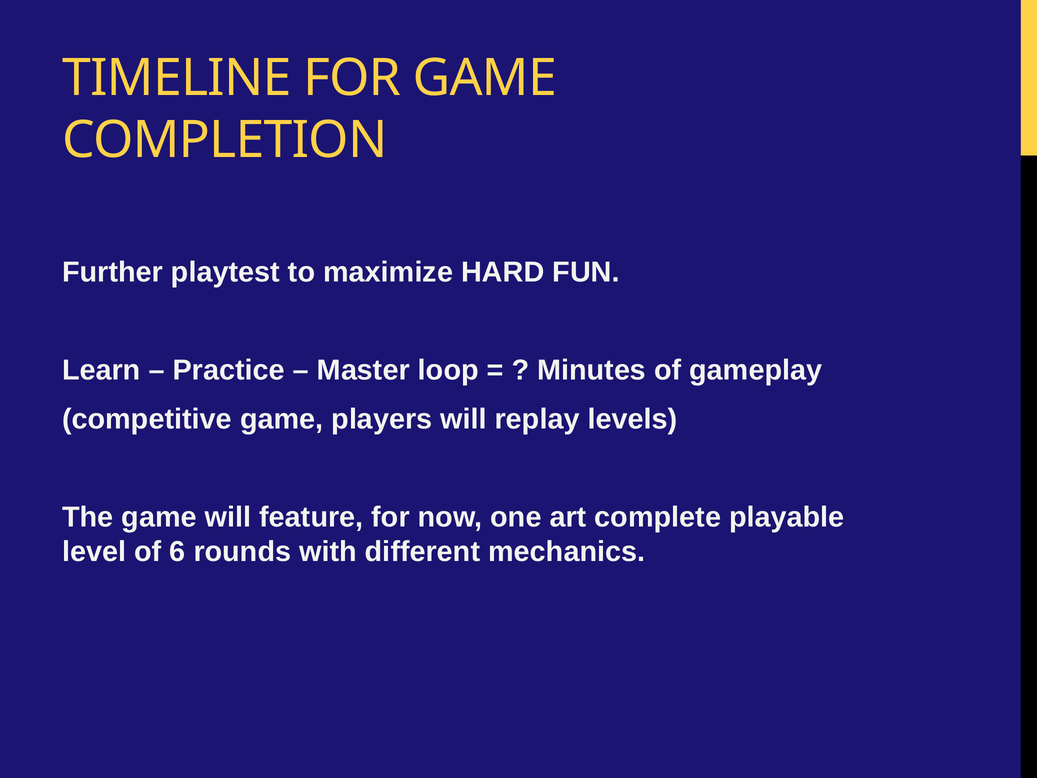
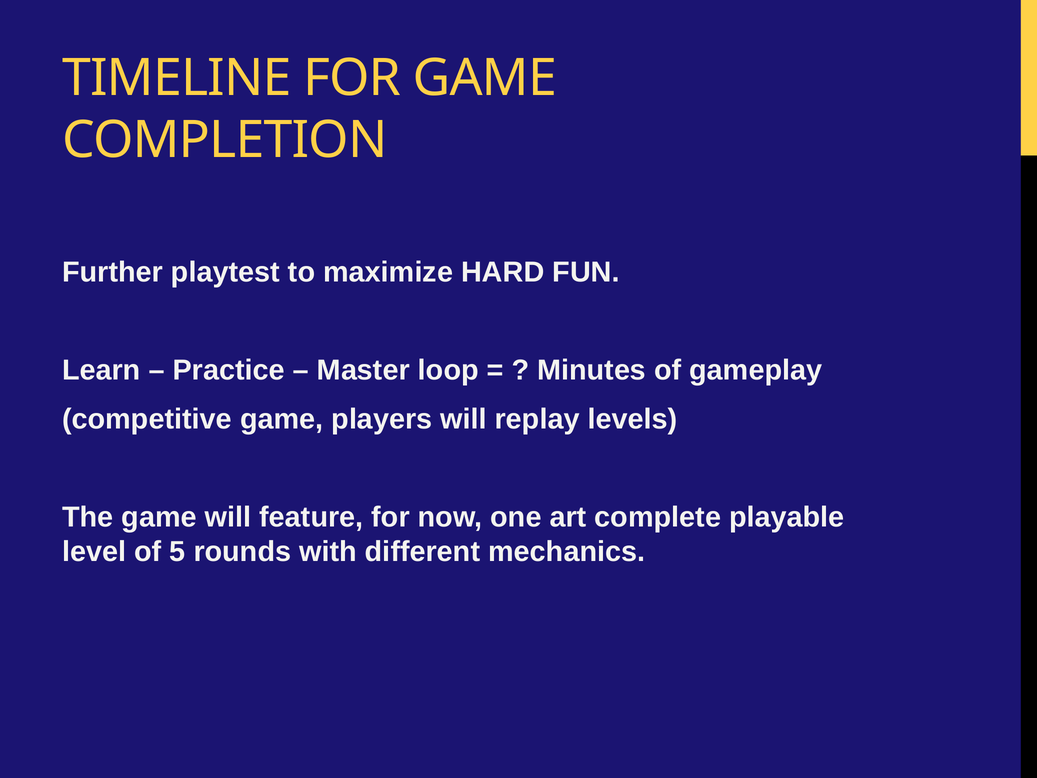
6: 6 -> 5 (177, 552)
